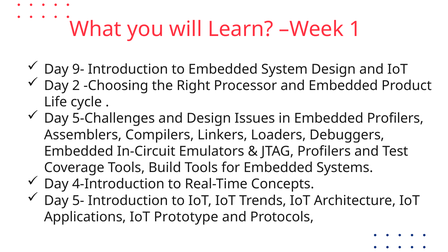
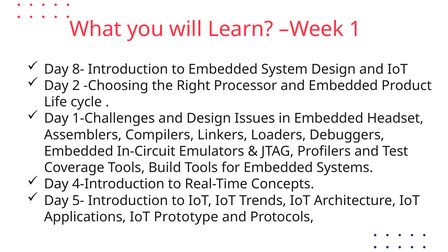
9-: 9- -> 8- (78, 69)
5-Challenges: 5-Challenges -> 1-Challenges (114, 118)
Embedded Profilers: Profilers -> Headset (395, 118)
